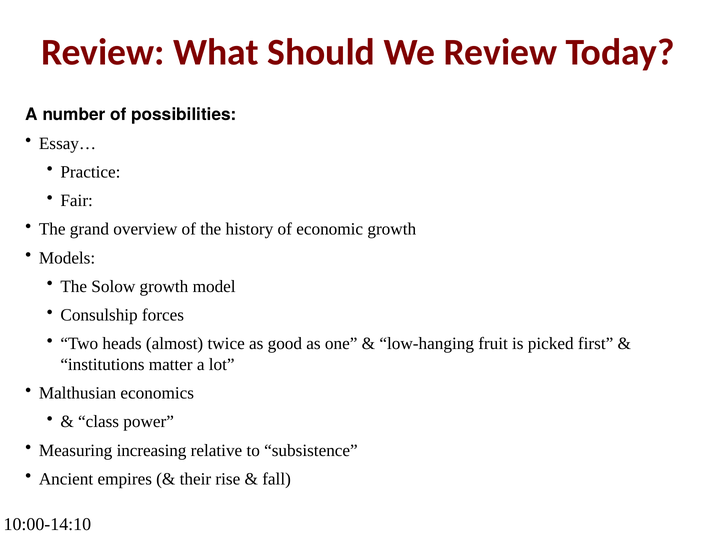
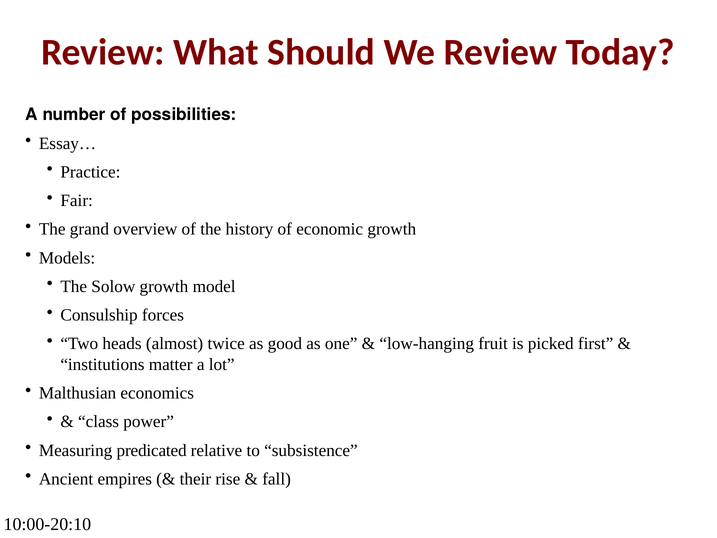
increasing: increasing -> predicated (152, 450)
10:00-14:10: 10:00-14:10 -> 10:00-20:10 (47, 524)
